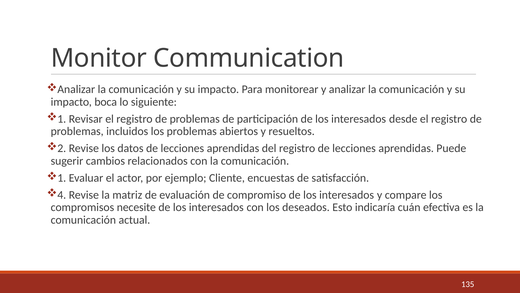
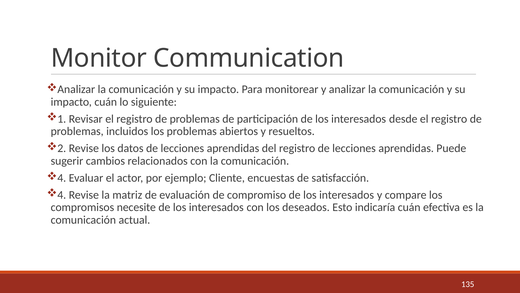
impacto boca: boca -> cuán (106, 102)
1: 1 -> 4 (62, 178)
